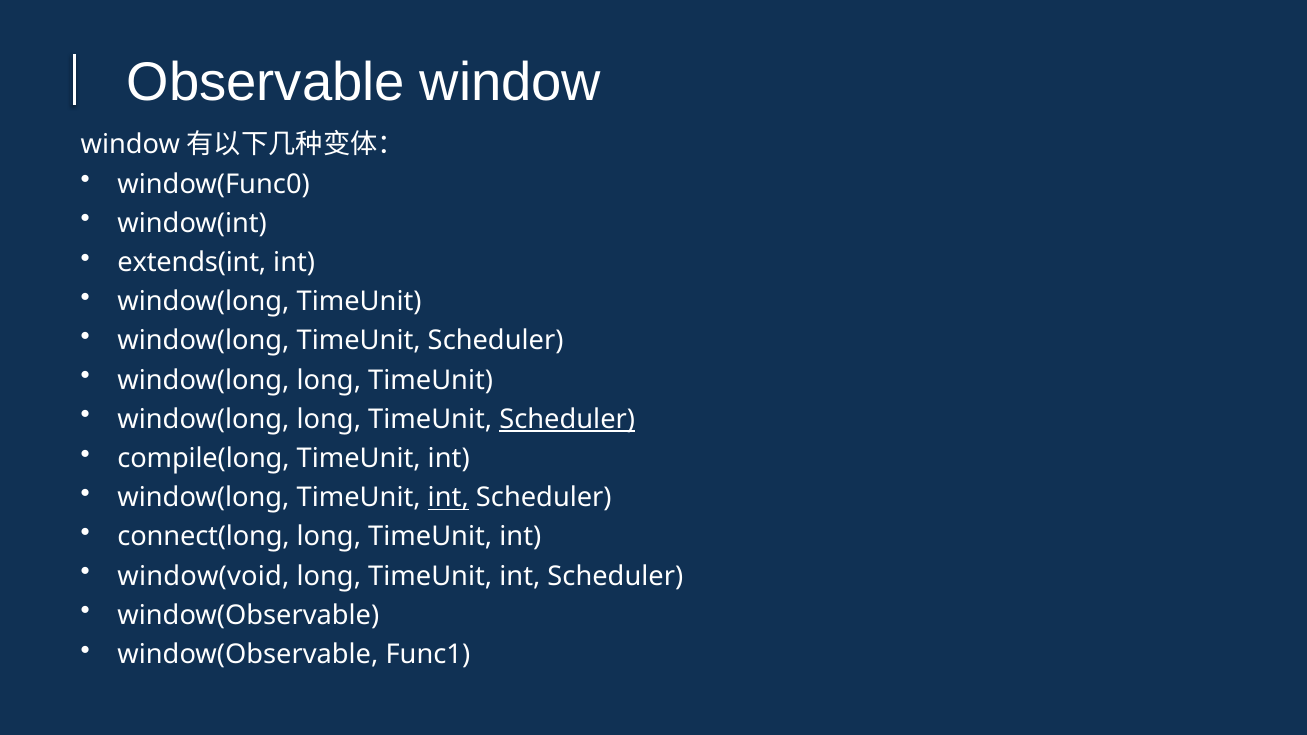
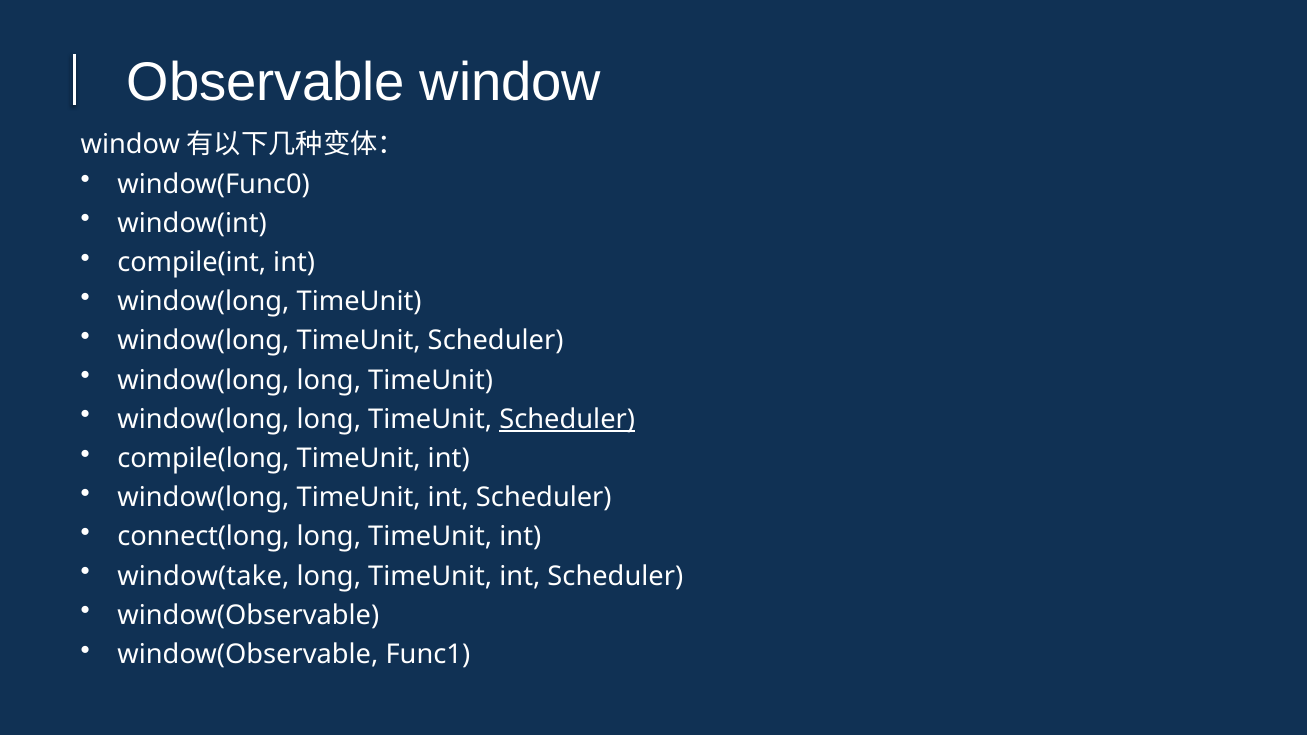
extends(int: extends(int -> compile(int (192, 263)
int underline: present -> none (448, 498)
window(void: window(void -> window(take (203, 576)
